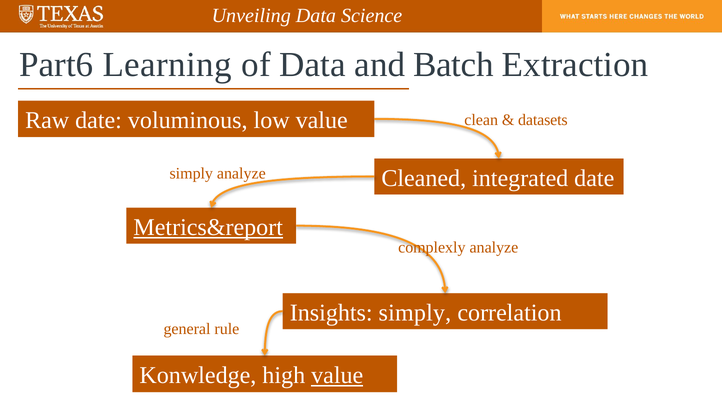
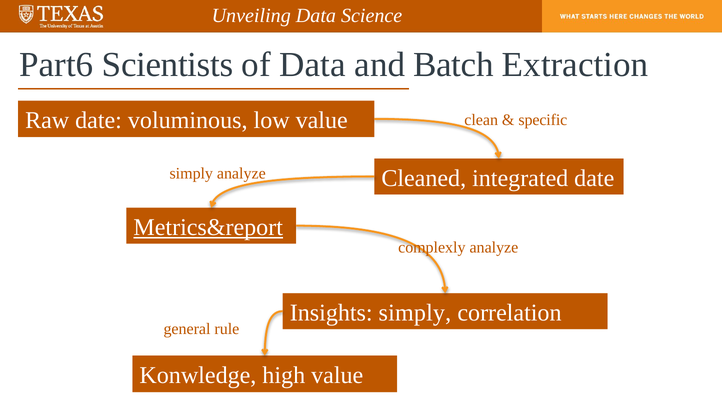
Learning: Learning -> Scientists (168, 65)
datasets: datasets -> specific (543, 120)
value underline: present -> none (337, 375)
